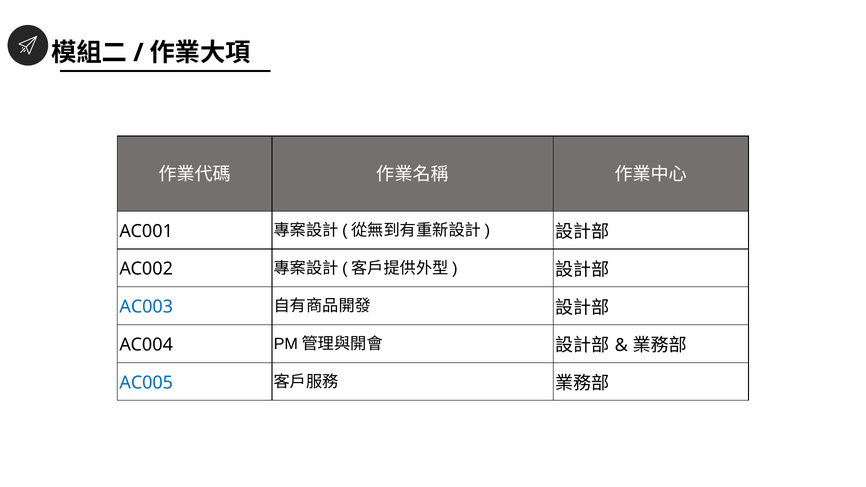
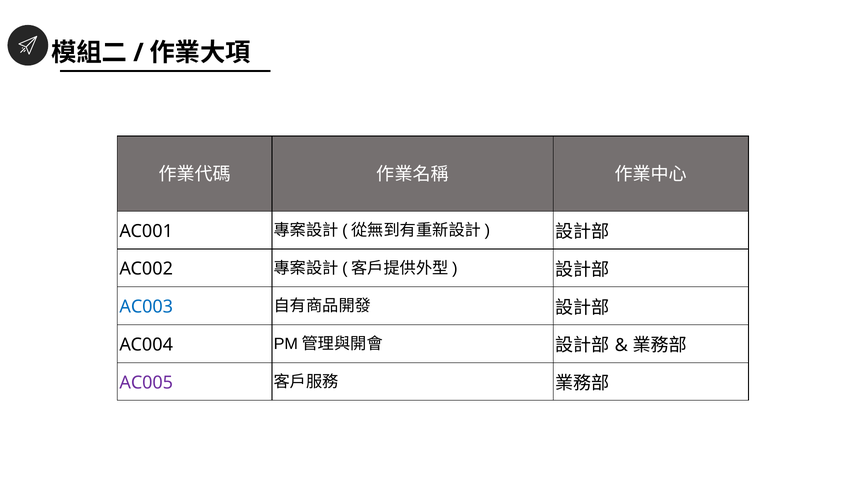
AC005 colour: blue -> purple (146, 383)
